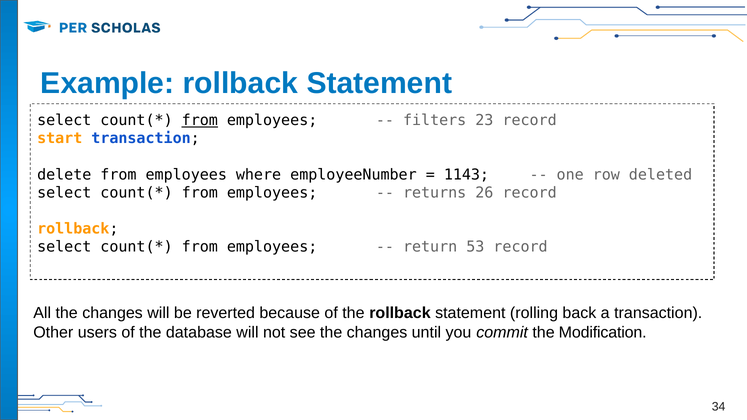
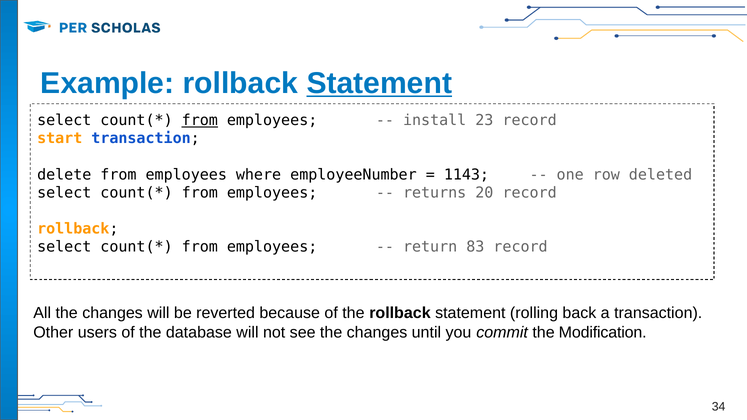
Statement underline: none -> present (379, 83)
filters: filters -> install (435, 121)
26: 26 -> 20 (484, 193)
53: 53 -> 83 (475, 247)
